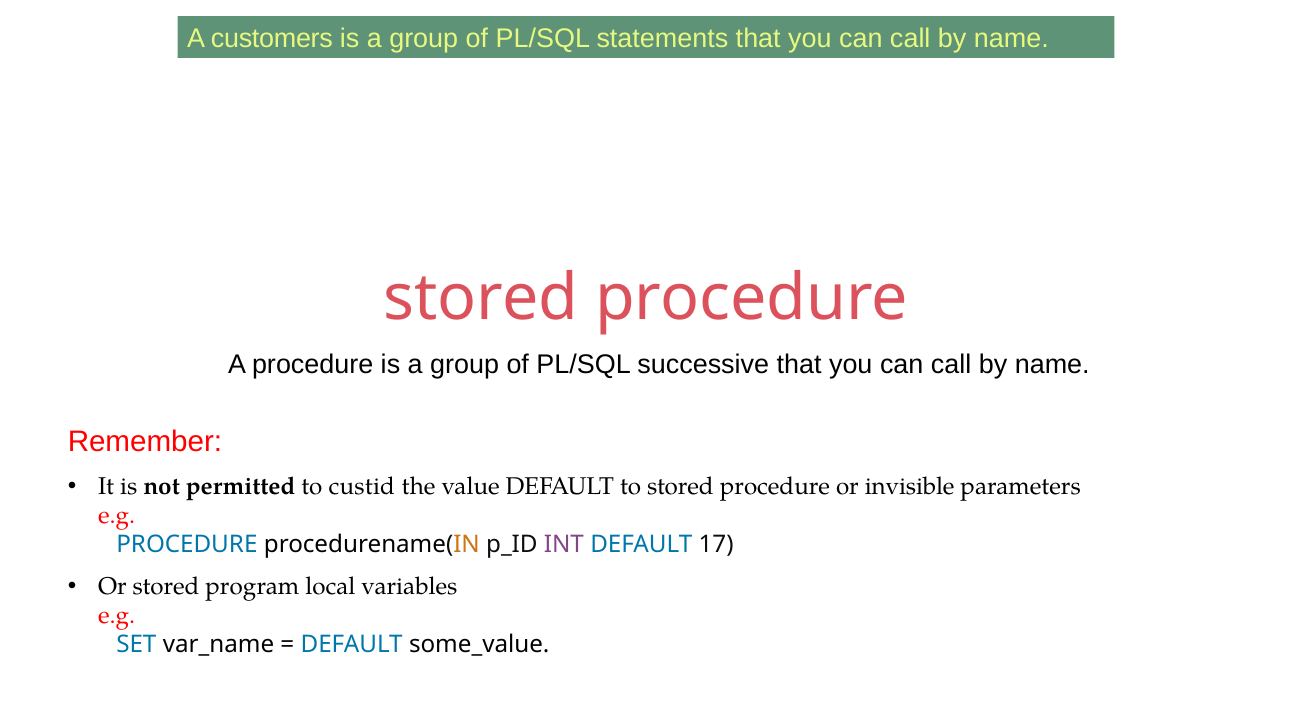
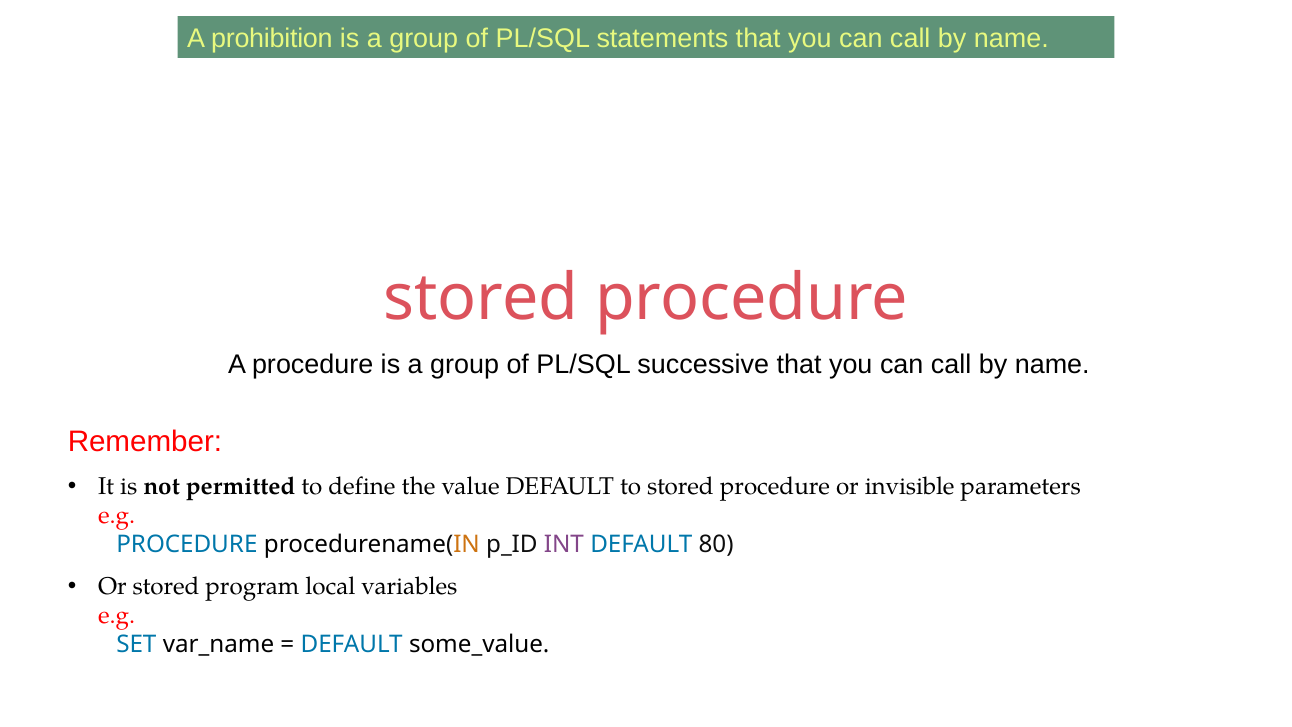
customers: customers -> prohibition (272, 39)
custid: custid -> define (362, 486)
17: 17 -> 80 (716, 544)
